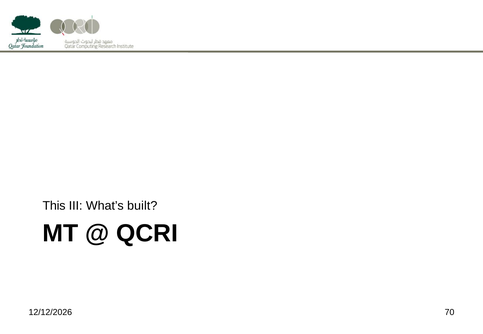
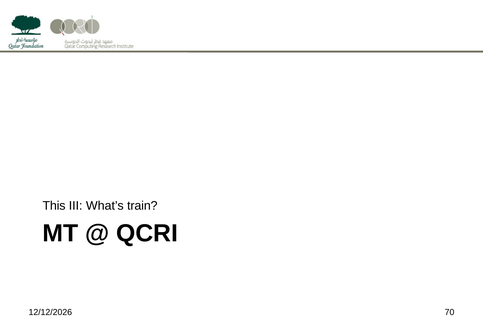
built: built -> train (142, 206)
